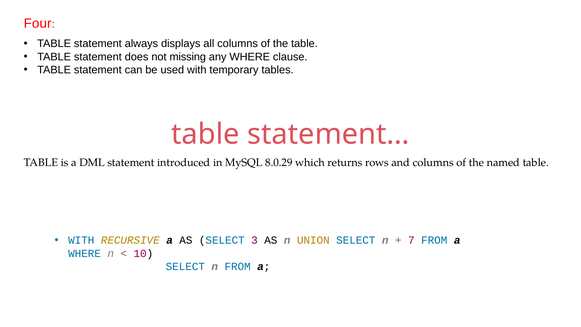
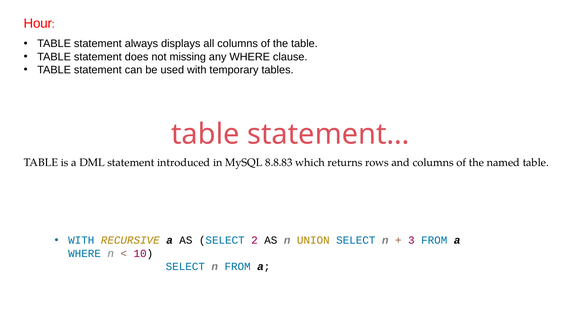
Four: Four -> Hour (38, 23)
8.0.29: 8.0.29 -> 8.8.83 (279, 163)
3: 3 -> 2 (254, 240)
7: 7 -> 3 (411, 240)
